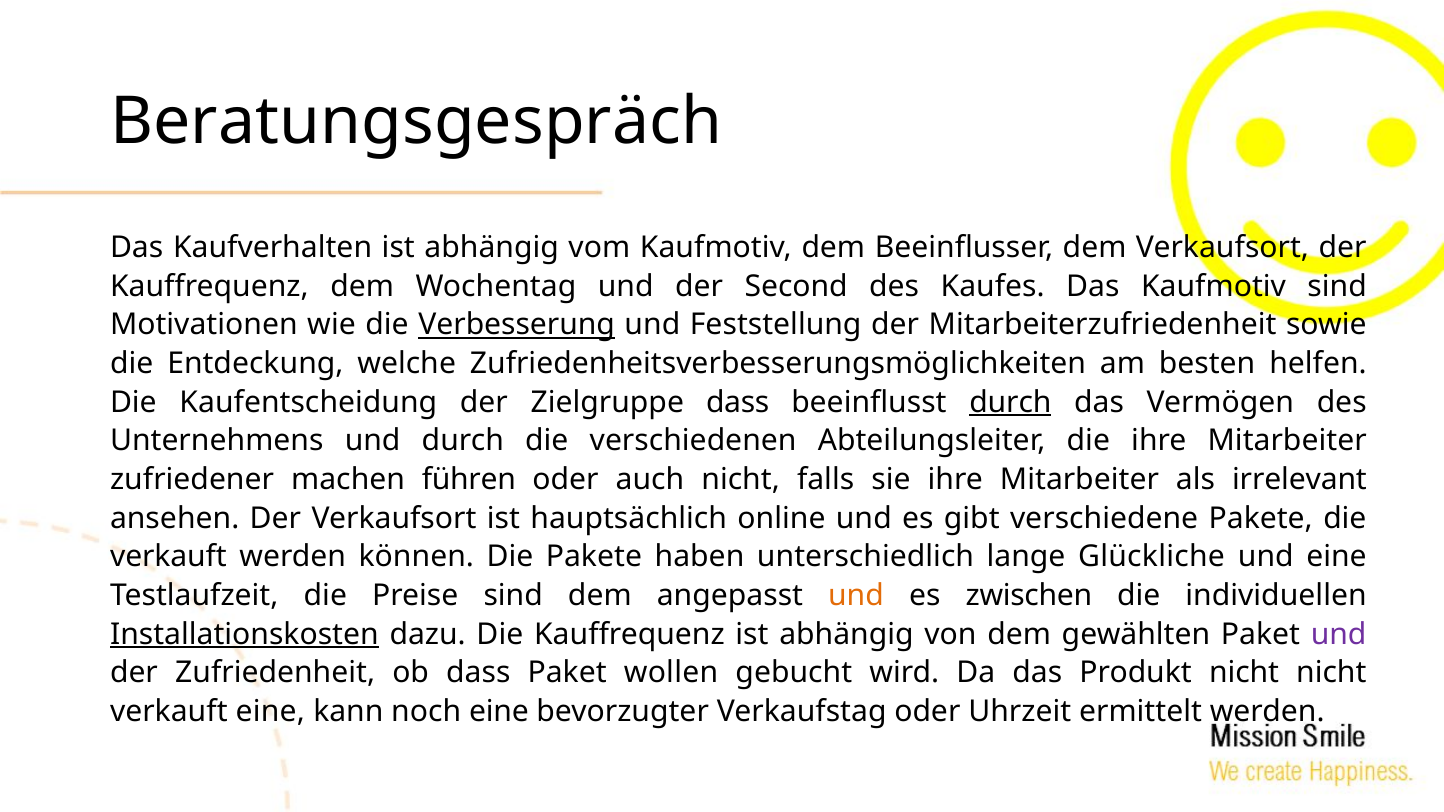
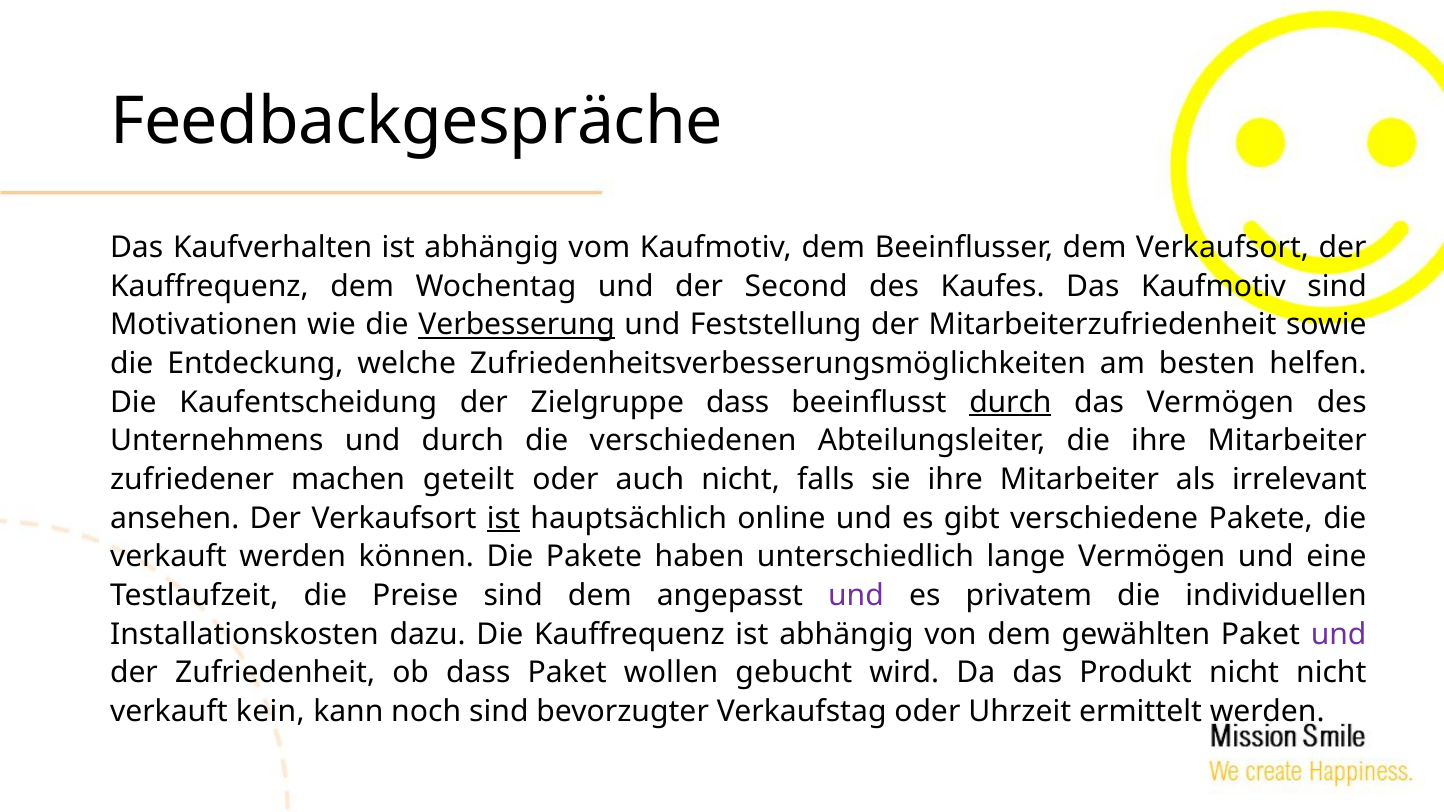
Beratungsgespräch: Beratungsgespräch -> Feedbackgespräche (417, 121)
führen: führen -> geteilt (469, 480)
ist underline: none -> present (503, 518)
lange Glückliche: Glückliche -> Vermögen (1152, 557)
und colour: orange -> purple (856, 596)
zwischen: zwischen -> privatem (1029, 596)
Installationskosten underline: present -> none (244, 634)
verkauft eine: eine -> kein (270, 712)
noch eine: eine -> sind (499, 712)
